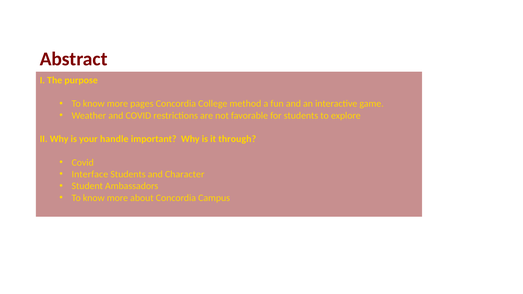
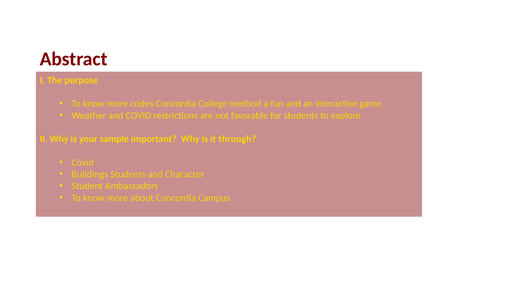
pages: pages -> codes (142, 104)
handle: handle -> sample (114, 139)
Interface: Interface -> Buildings (90, 174)
